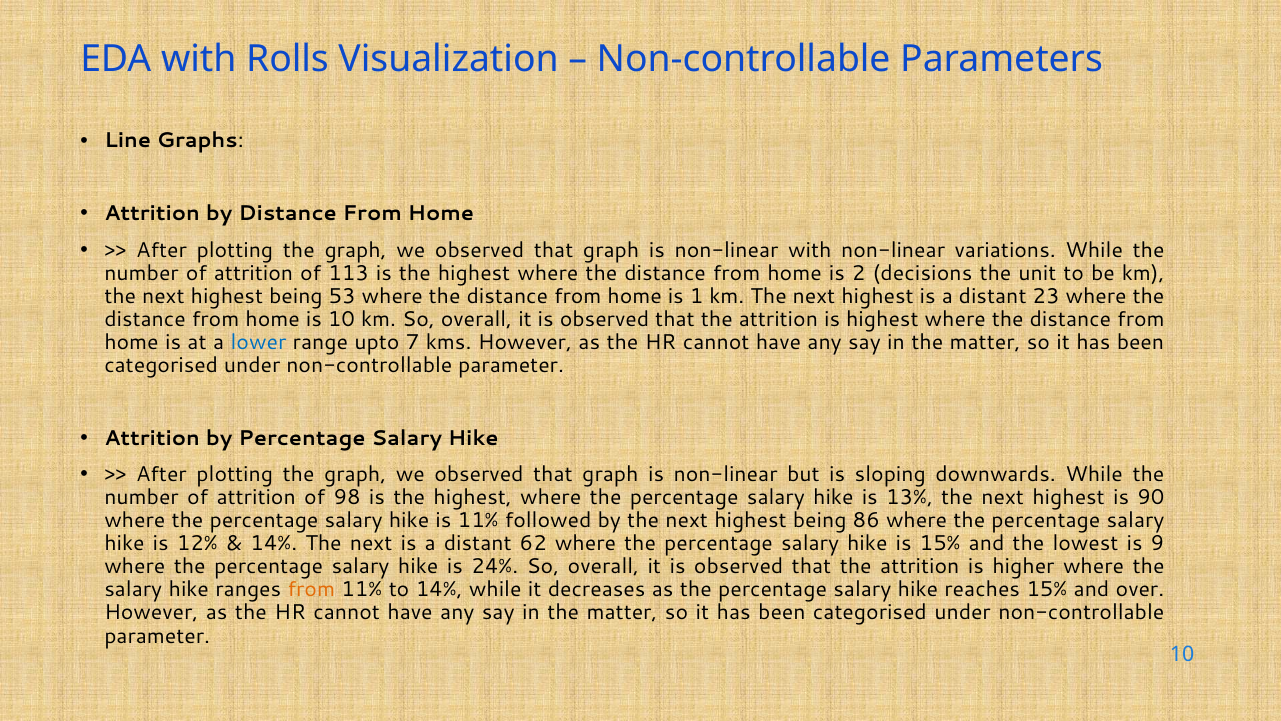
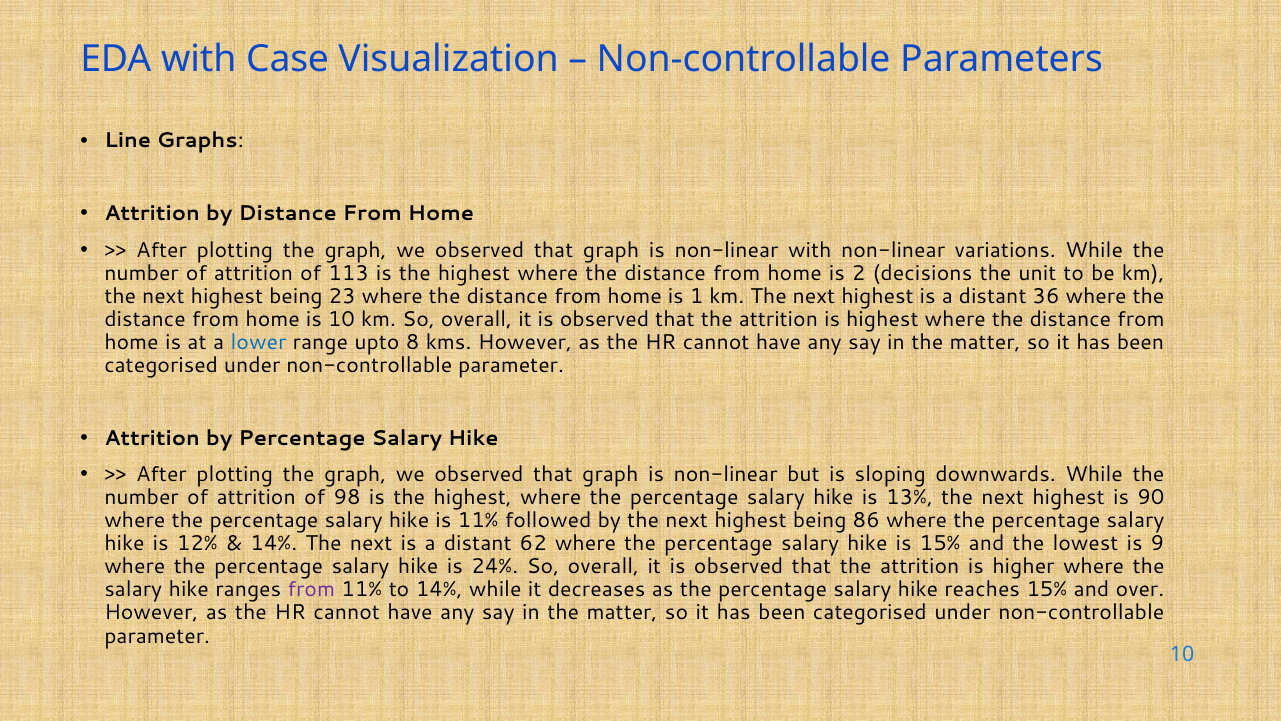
Rolls: Rolls -> Case (288, 59)
53: 53 -> 23 (342, 296)
23: 23 -> 36 (1046, 296)
7: 7 -> 8 (413, 342)
from colour: orange -> purple (311, 590)
